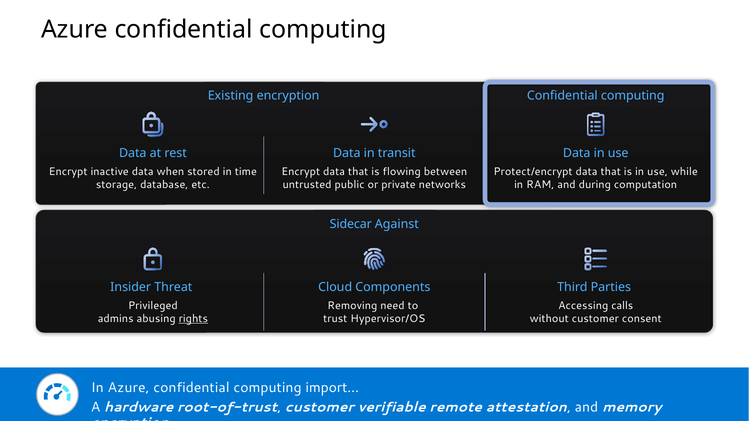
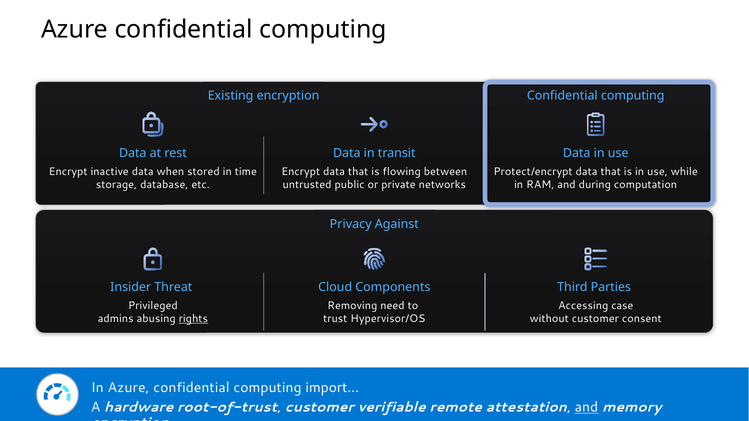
Sidecar: Sidecar -> Privacy (351, 225)
calls: calls -> case (622, 306)
and underline: none -> present (586, 408)
